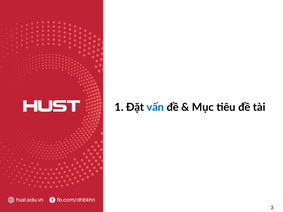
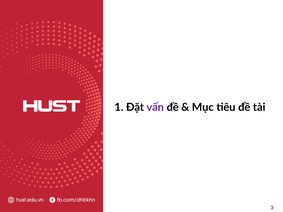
vấn colour: blue -> purple (155, 107)
